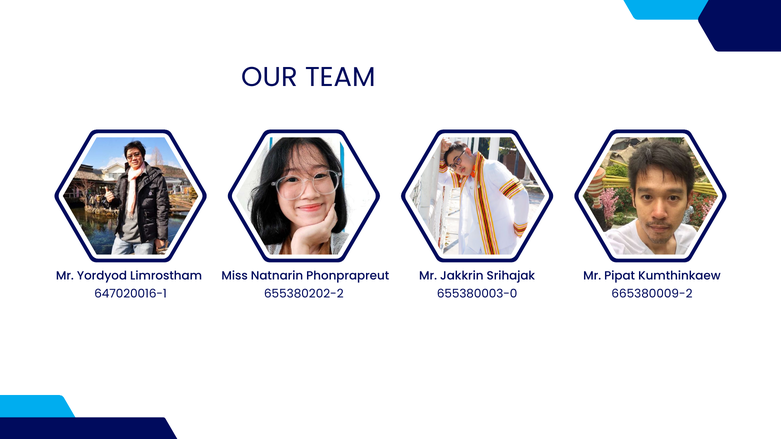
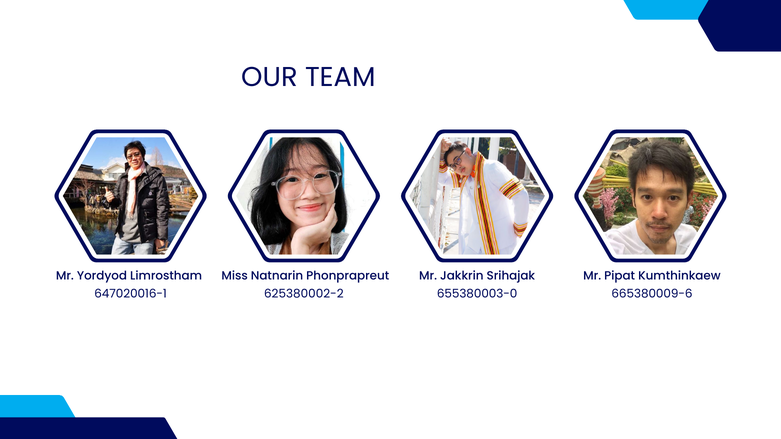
655380202-2: 655380202-2 -> 625380002-2 (304, 294)
665380009-2: 665380009-2 -> 665380009-6 (652, 294)
